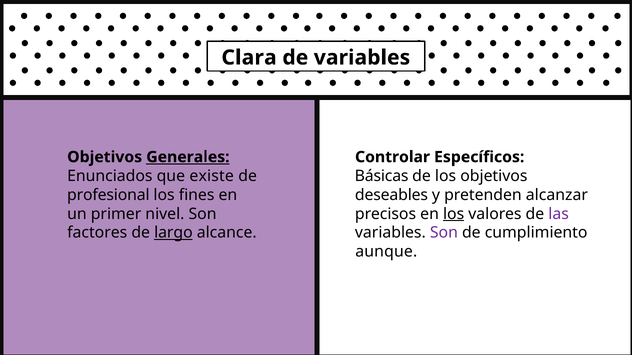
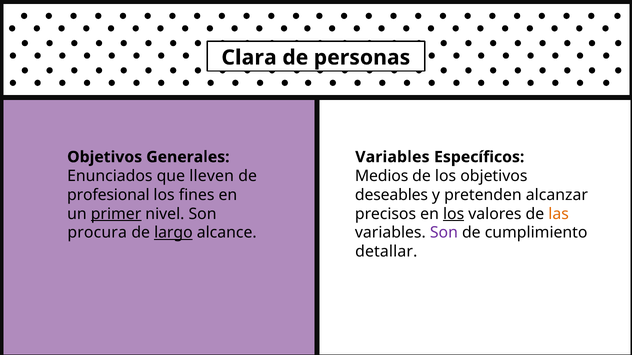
de variables: variables -> personas (362, 58)
Generales underline: present -> none (188, 157)
Controlar: Controlar -> Variables (392, 157)
existe: existe -> lleven (212, 176)
Básicas: Básicas -> Medios (382, 176)
primer underline: none -> present (116, 214)
las colour: purple -> orange (559, 214)
factores: factores -> procura (97, 233)
aunque: aunque -> detallar (386, 252)
